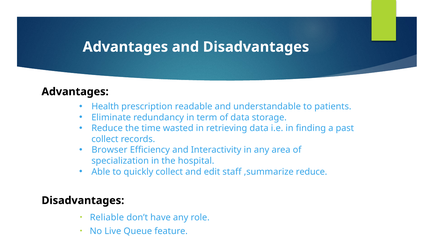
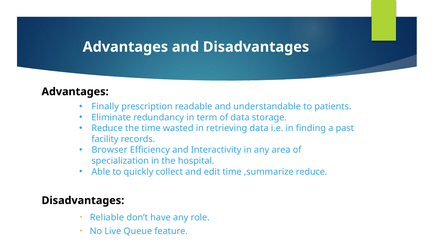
Health: Health -> Finally (105, 107)
collect: collect -> facility (105, 139)
edit staff: staff -> time (232, 172)
